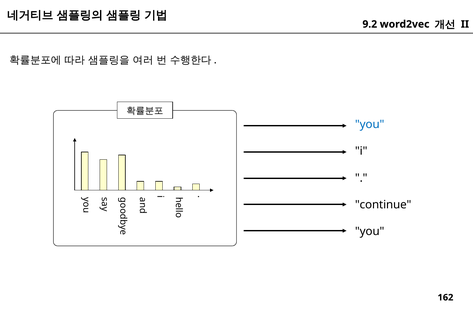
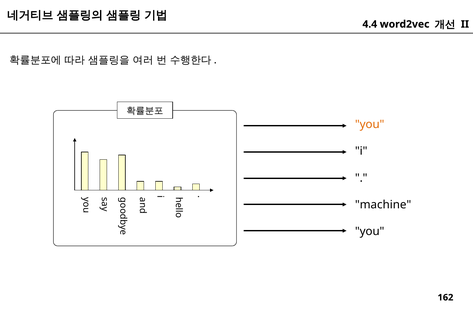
9.2: 9.2 -> 4.4 (370, 24)
you colour: blue -> orange (370, 125)
continue: continue -> machine (383, 205)
